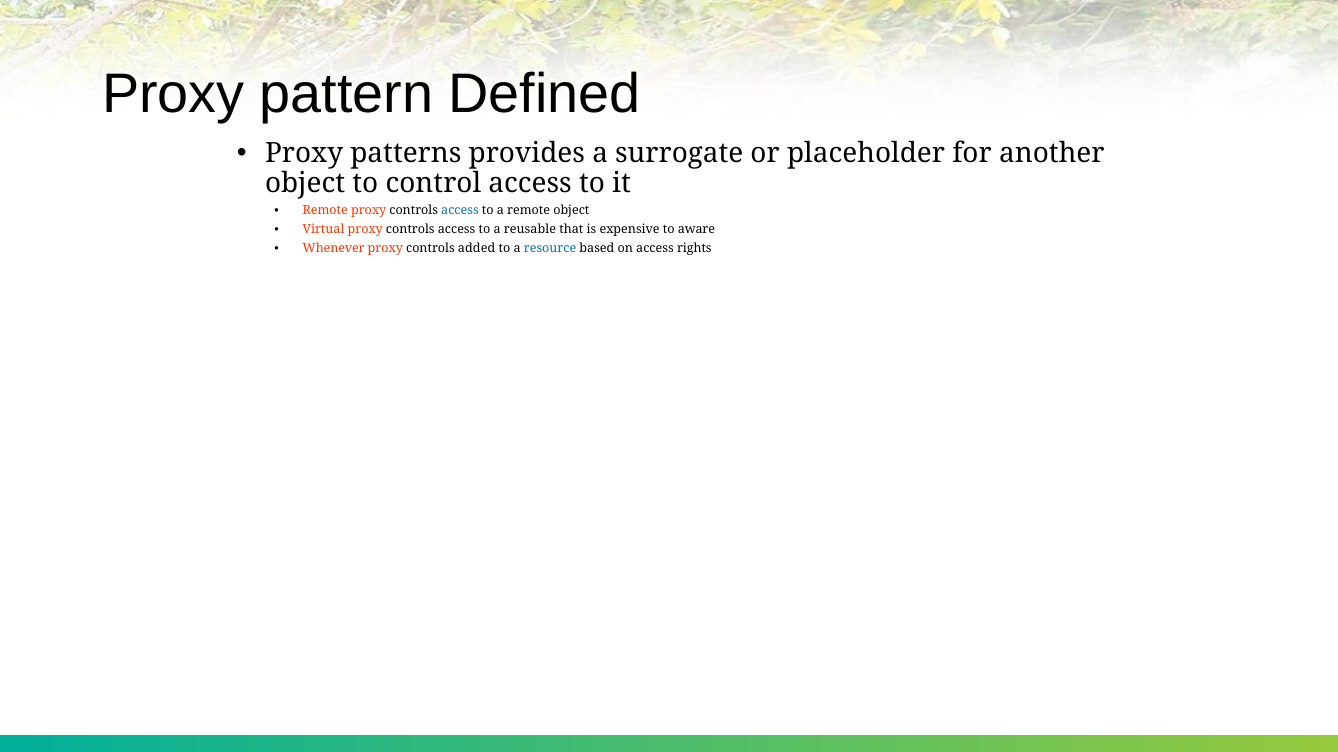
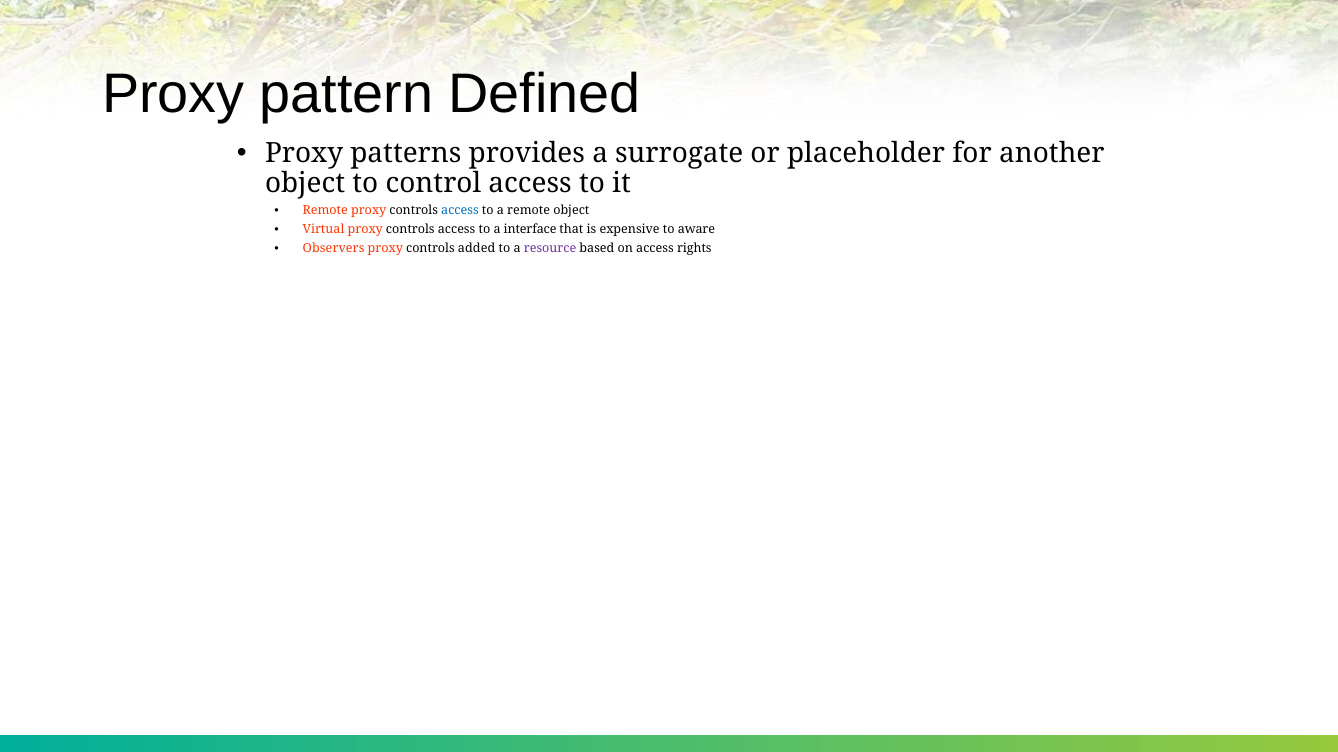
reusable: reusable -> interface (530, 230)
Whenever: Whenever -> Observers (334, 249)
resource colour: blue -> purple (550, 249)
